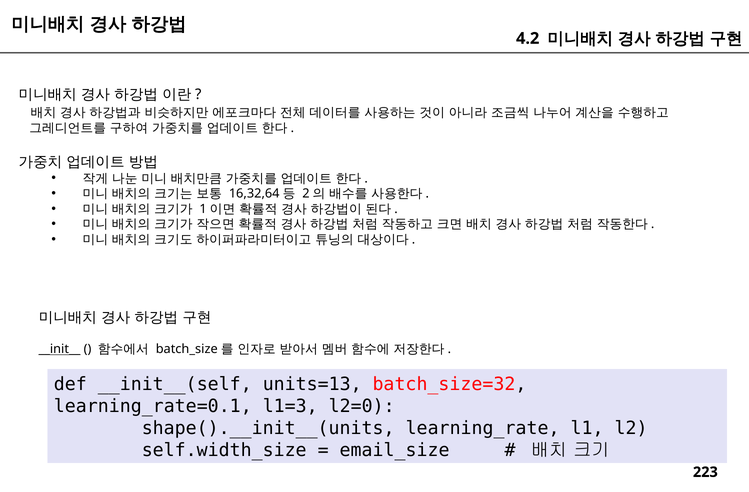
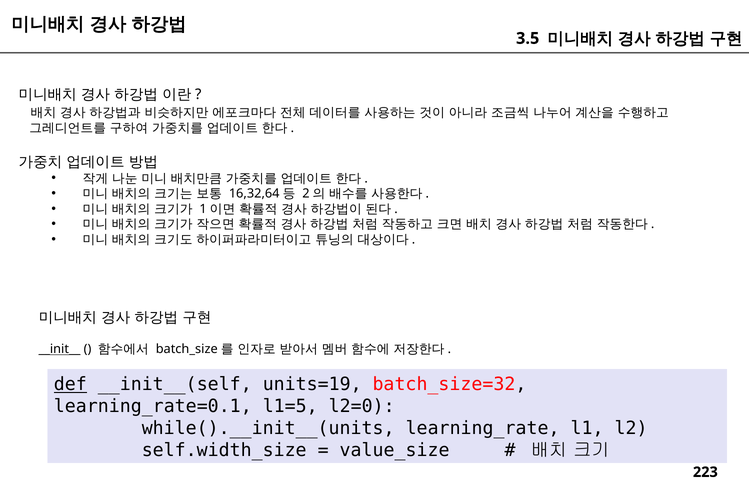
4.2: 4.2 -> 3.5 (528, 38)
def underline: none -> present (70, 384)
units=13: units=13 -> units=19 (312, 384)
l1=3: l1=3 -> l1=5 (290, 406)
shape().__init__(units: shape().__init__(units -> while().__init__(units (268, 428)
email_size: email_size -> value_size (395, 450)
